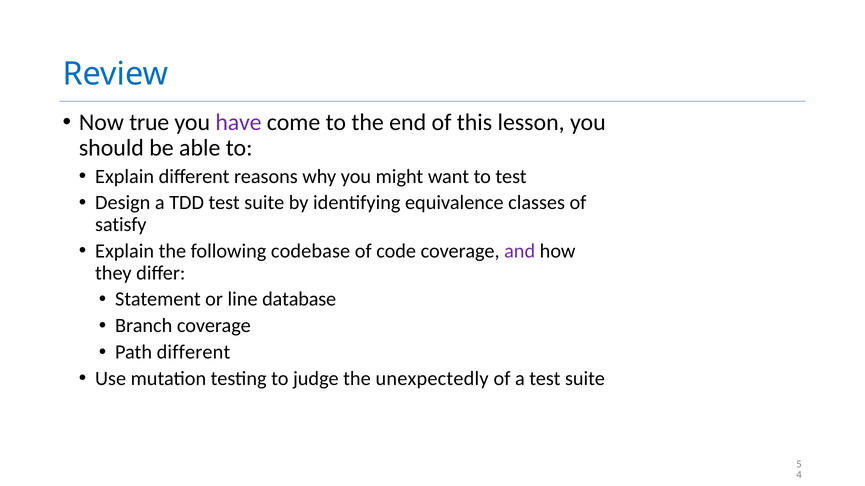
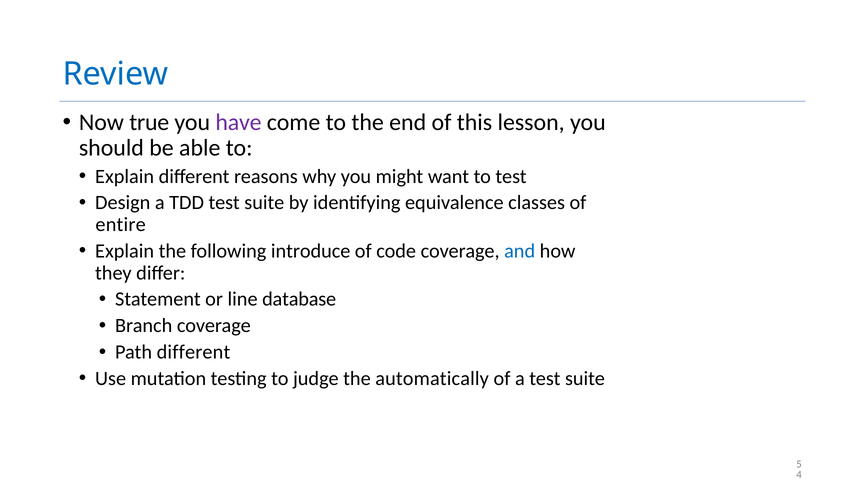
satisfy: satisfy -> entire (121, 225)
codebase: codebase -> introduce (311, 251)
and colour: purple -> blue (520, 251)
unexpectedly: unexpectedly -> automatically (432, 379)
